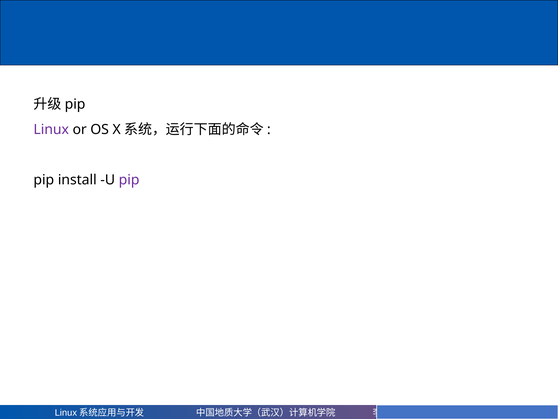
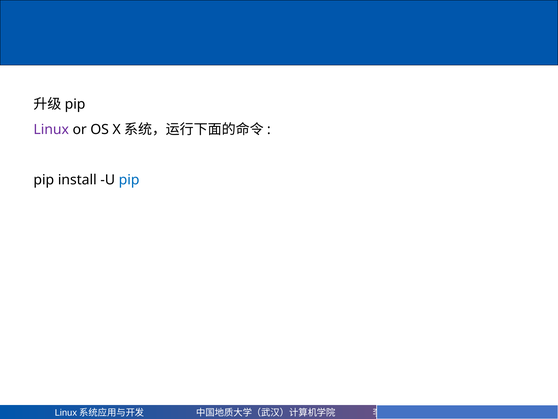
pip colour: purple -> blue (129, 180)
